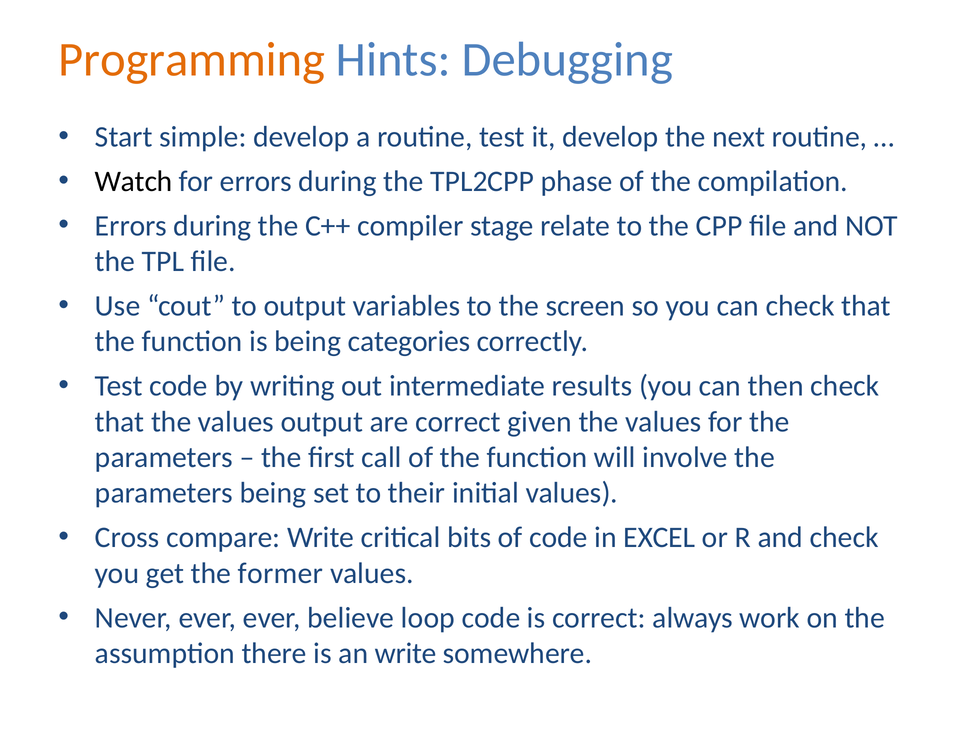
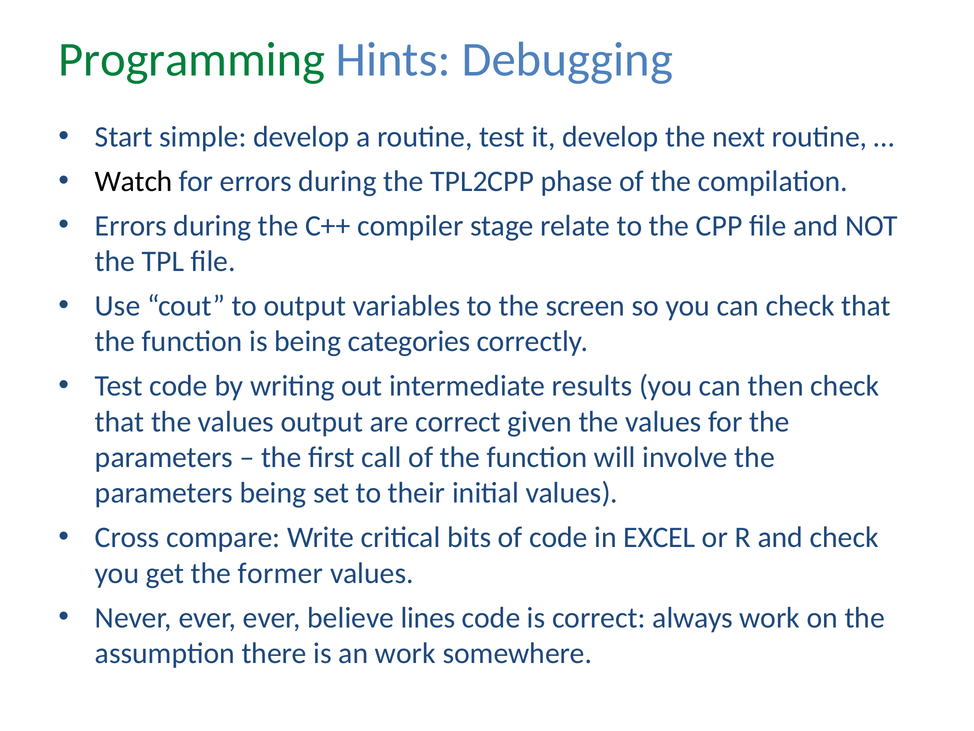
Programming colour: orange -> green (192, 60)
loop: loop -> lines (428, 617)
an write: write -> work (405, 653)
